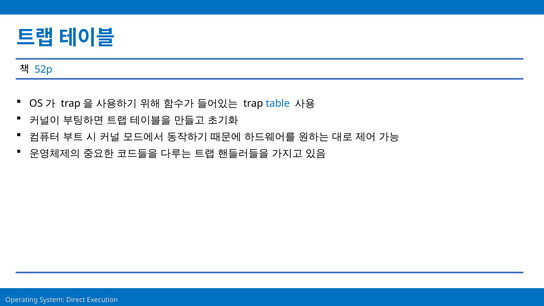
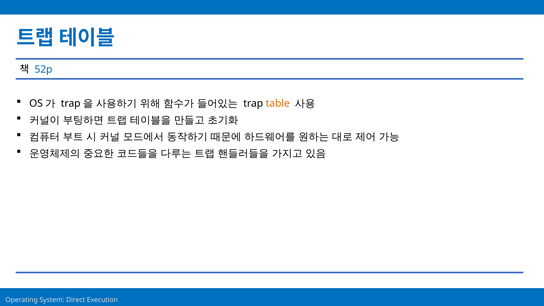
table colour: blue -> orange (278, 103)
